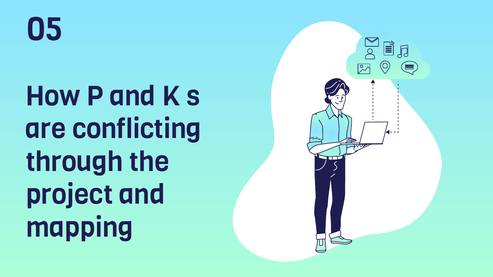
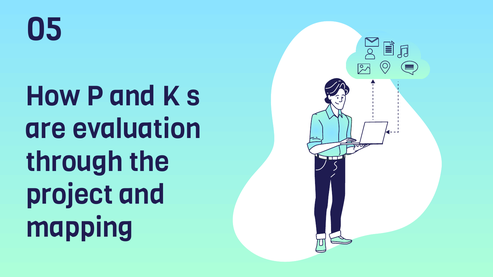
conflicting: conflicting -> evaluation (137, 129)
